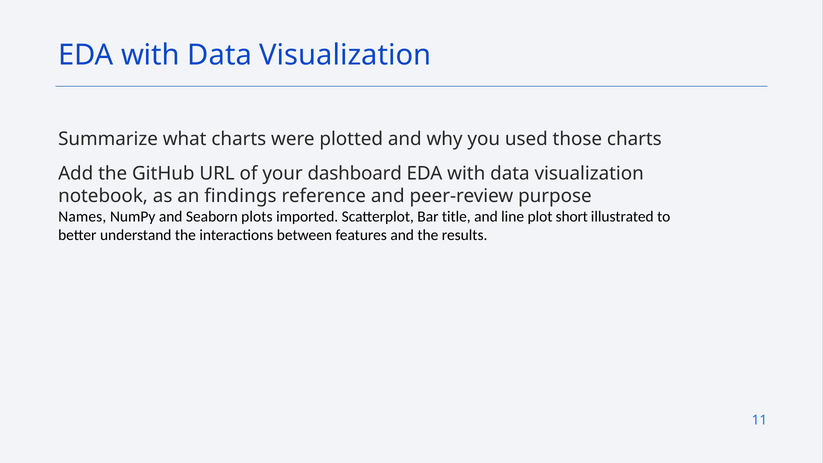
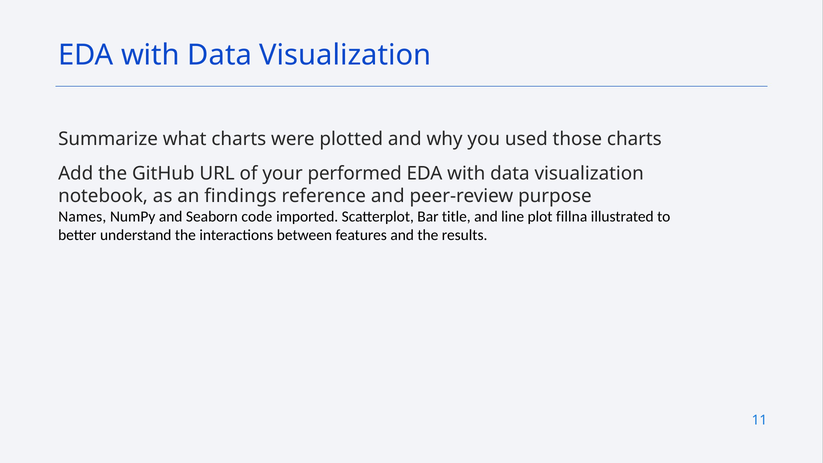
dashboard: dashboard -> performed (355, 174)
plots: plots -> code (257, 217)
short: short -> fillna (572, 217)
